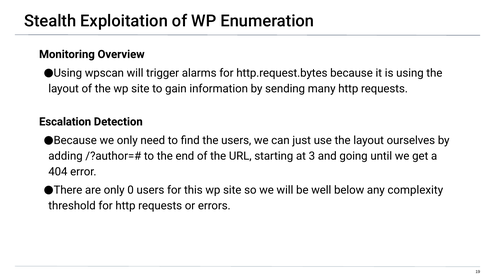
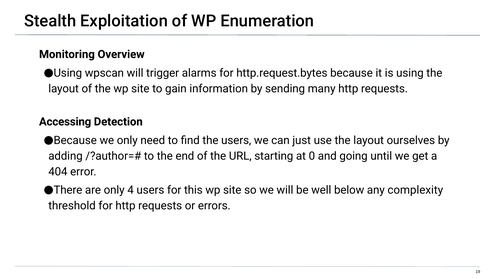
Escalation: Escalation -> Accessing (65, 121)
3: 3 -> 0 (312, 156)
0: 0 -> 4 (131, 190)
